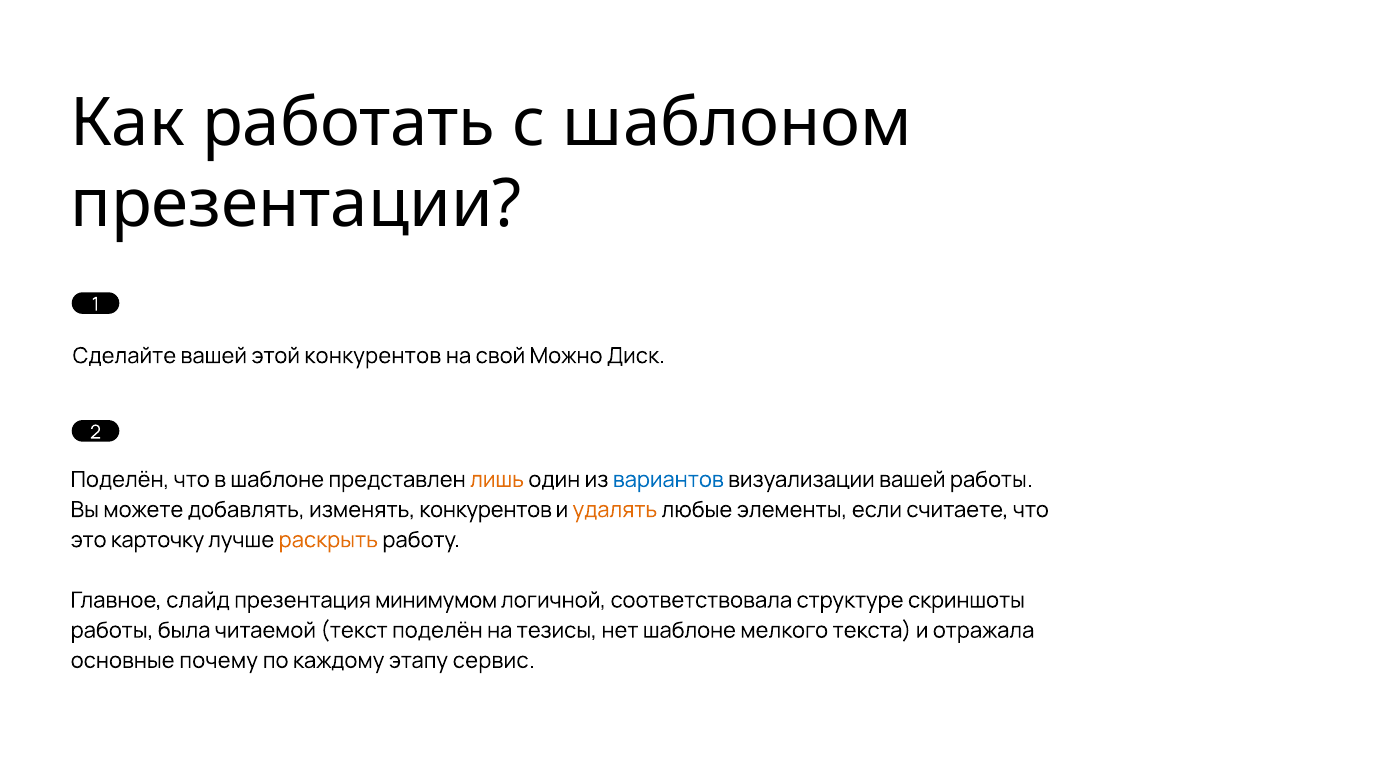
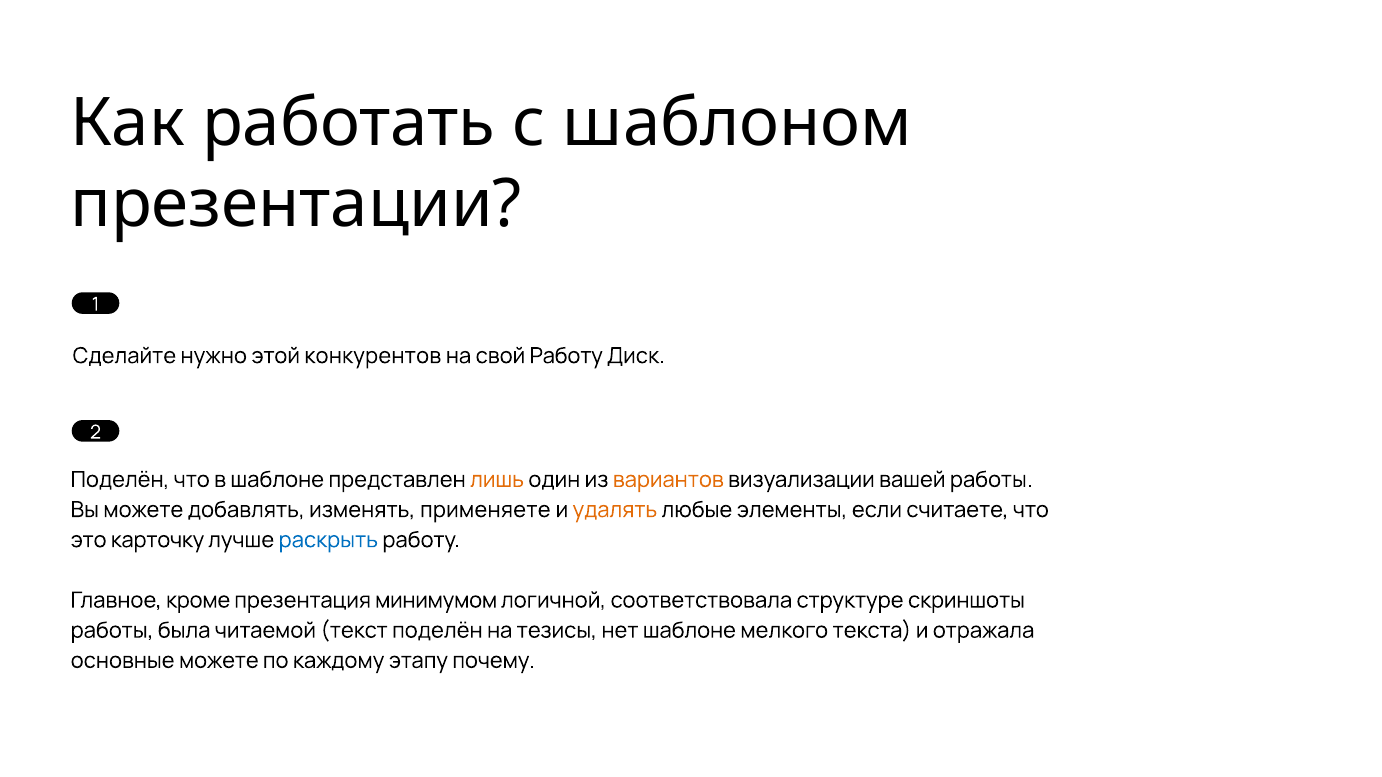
Сделайте вашей: вашей -> нужно (214, 356)
свой Можно: Можно -> Работу (566, 356)
вариантов colour: blue -> orange (668, 480)
изменять конкурентов: конкурентов -> применяете (485, 510)
раскрыть colour: orange -> blue (328, 540)
слайд: слайд -> кроме (198, 601)
основные почему: почему -> можете (219, 661)
сервис: сервис -> почему (494, 661)
